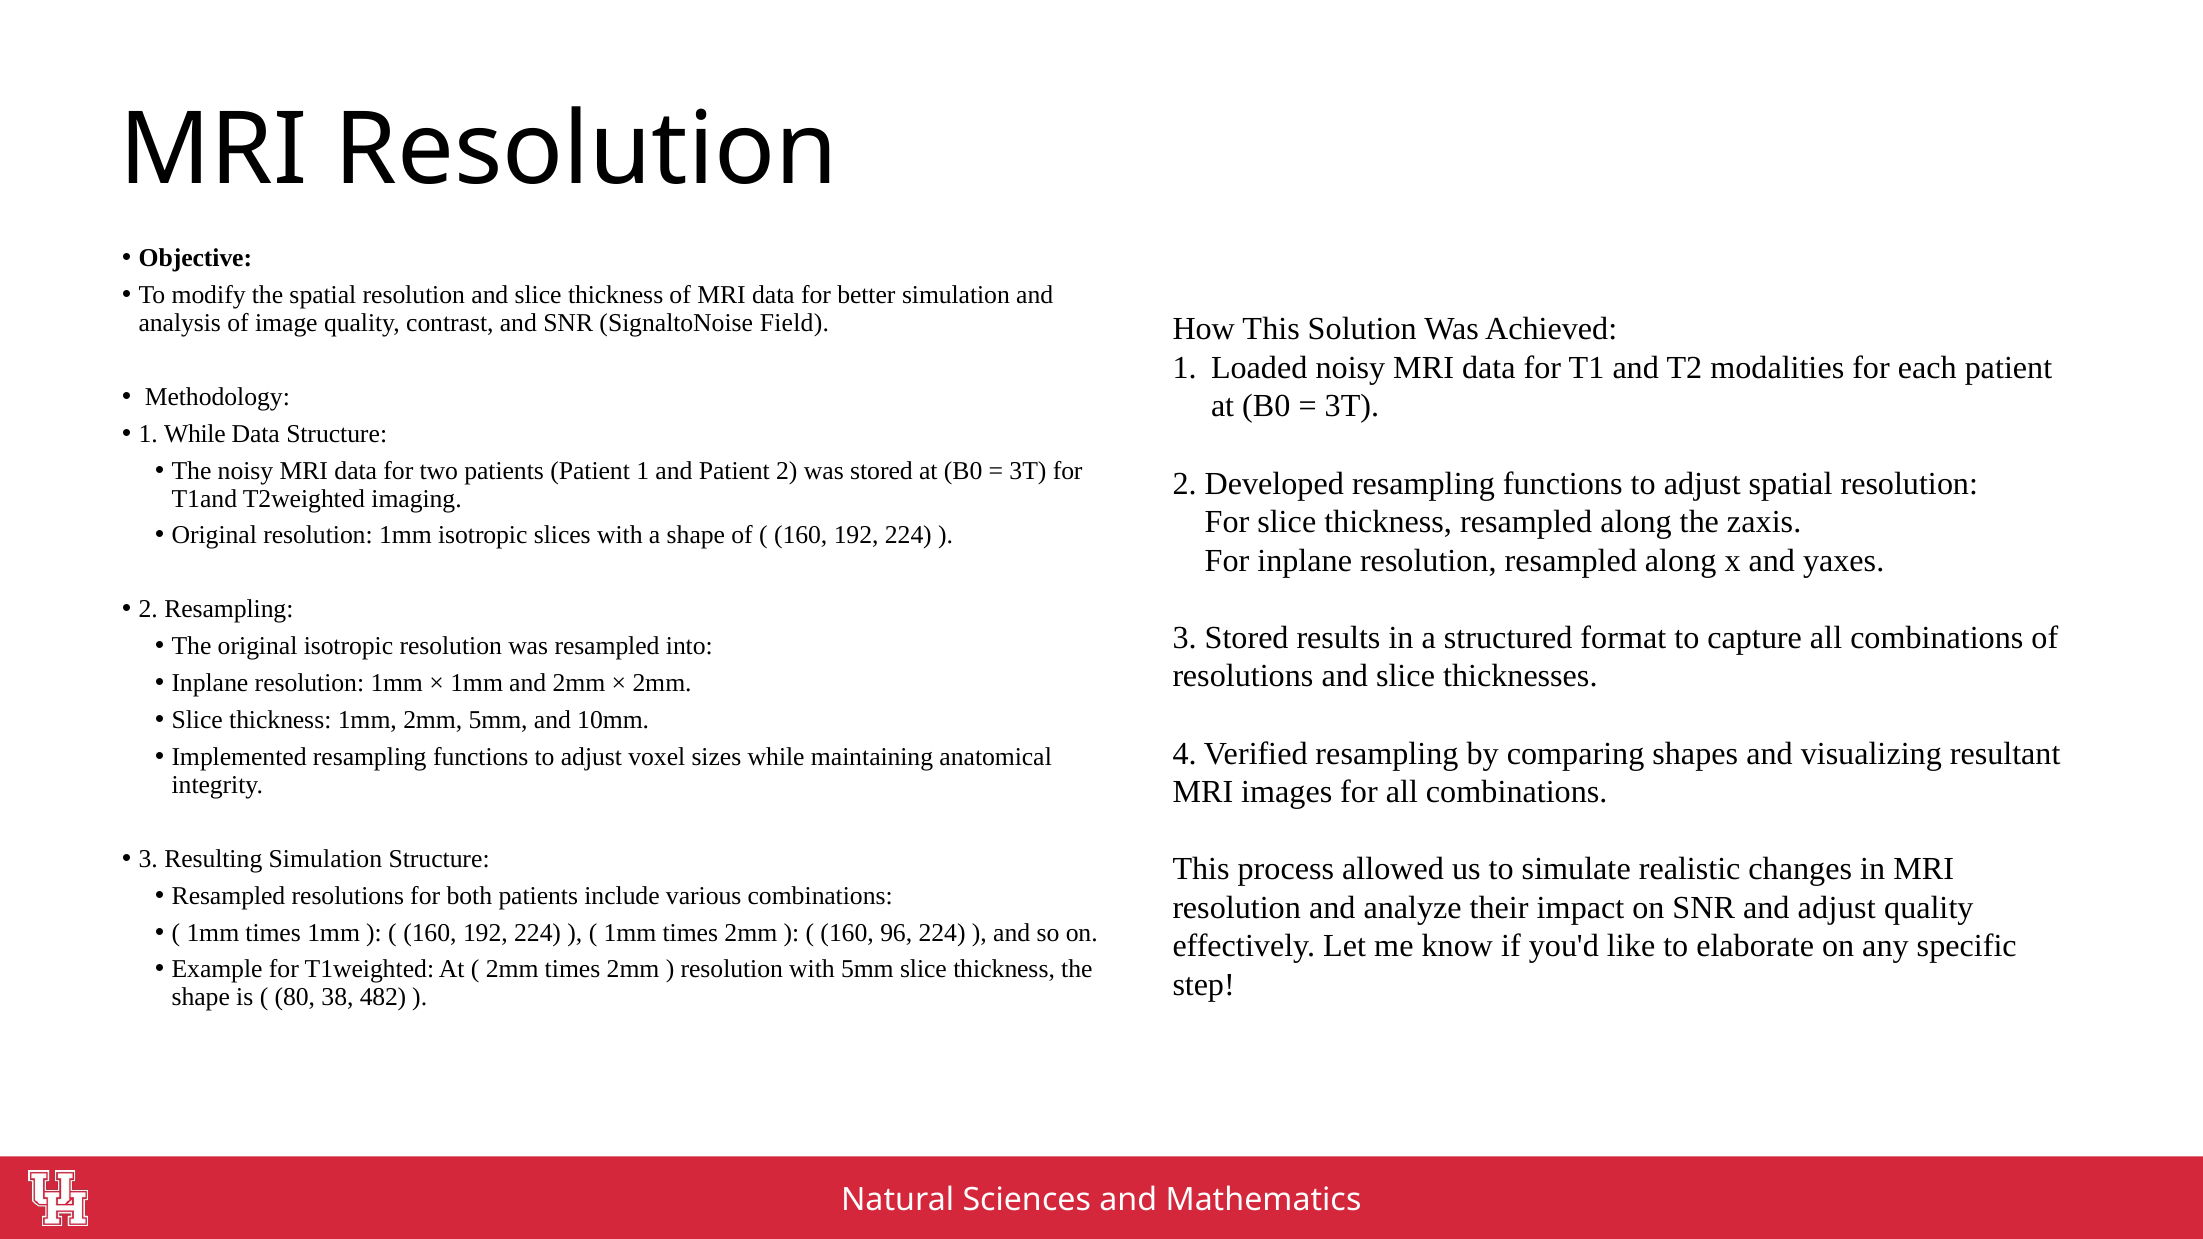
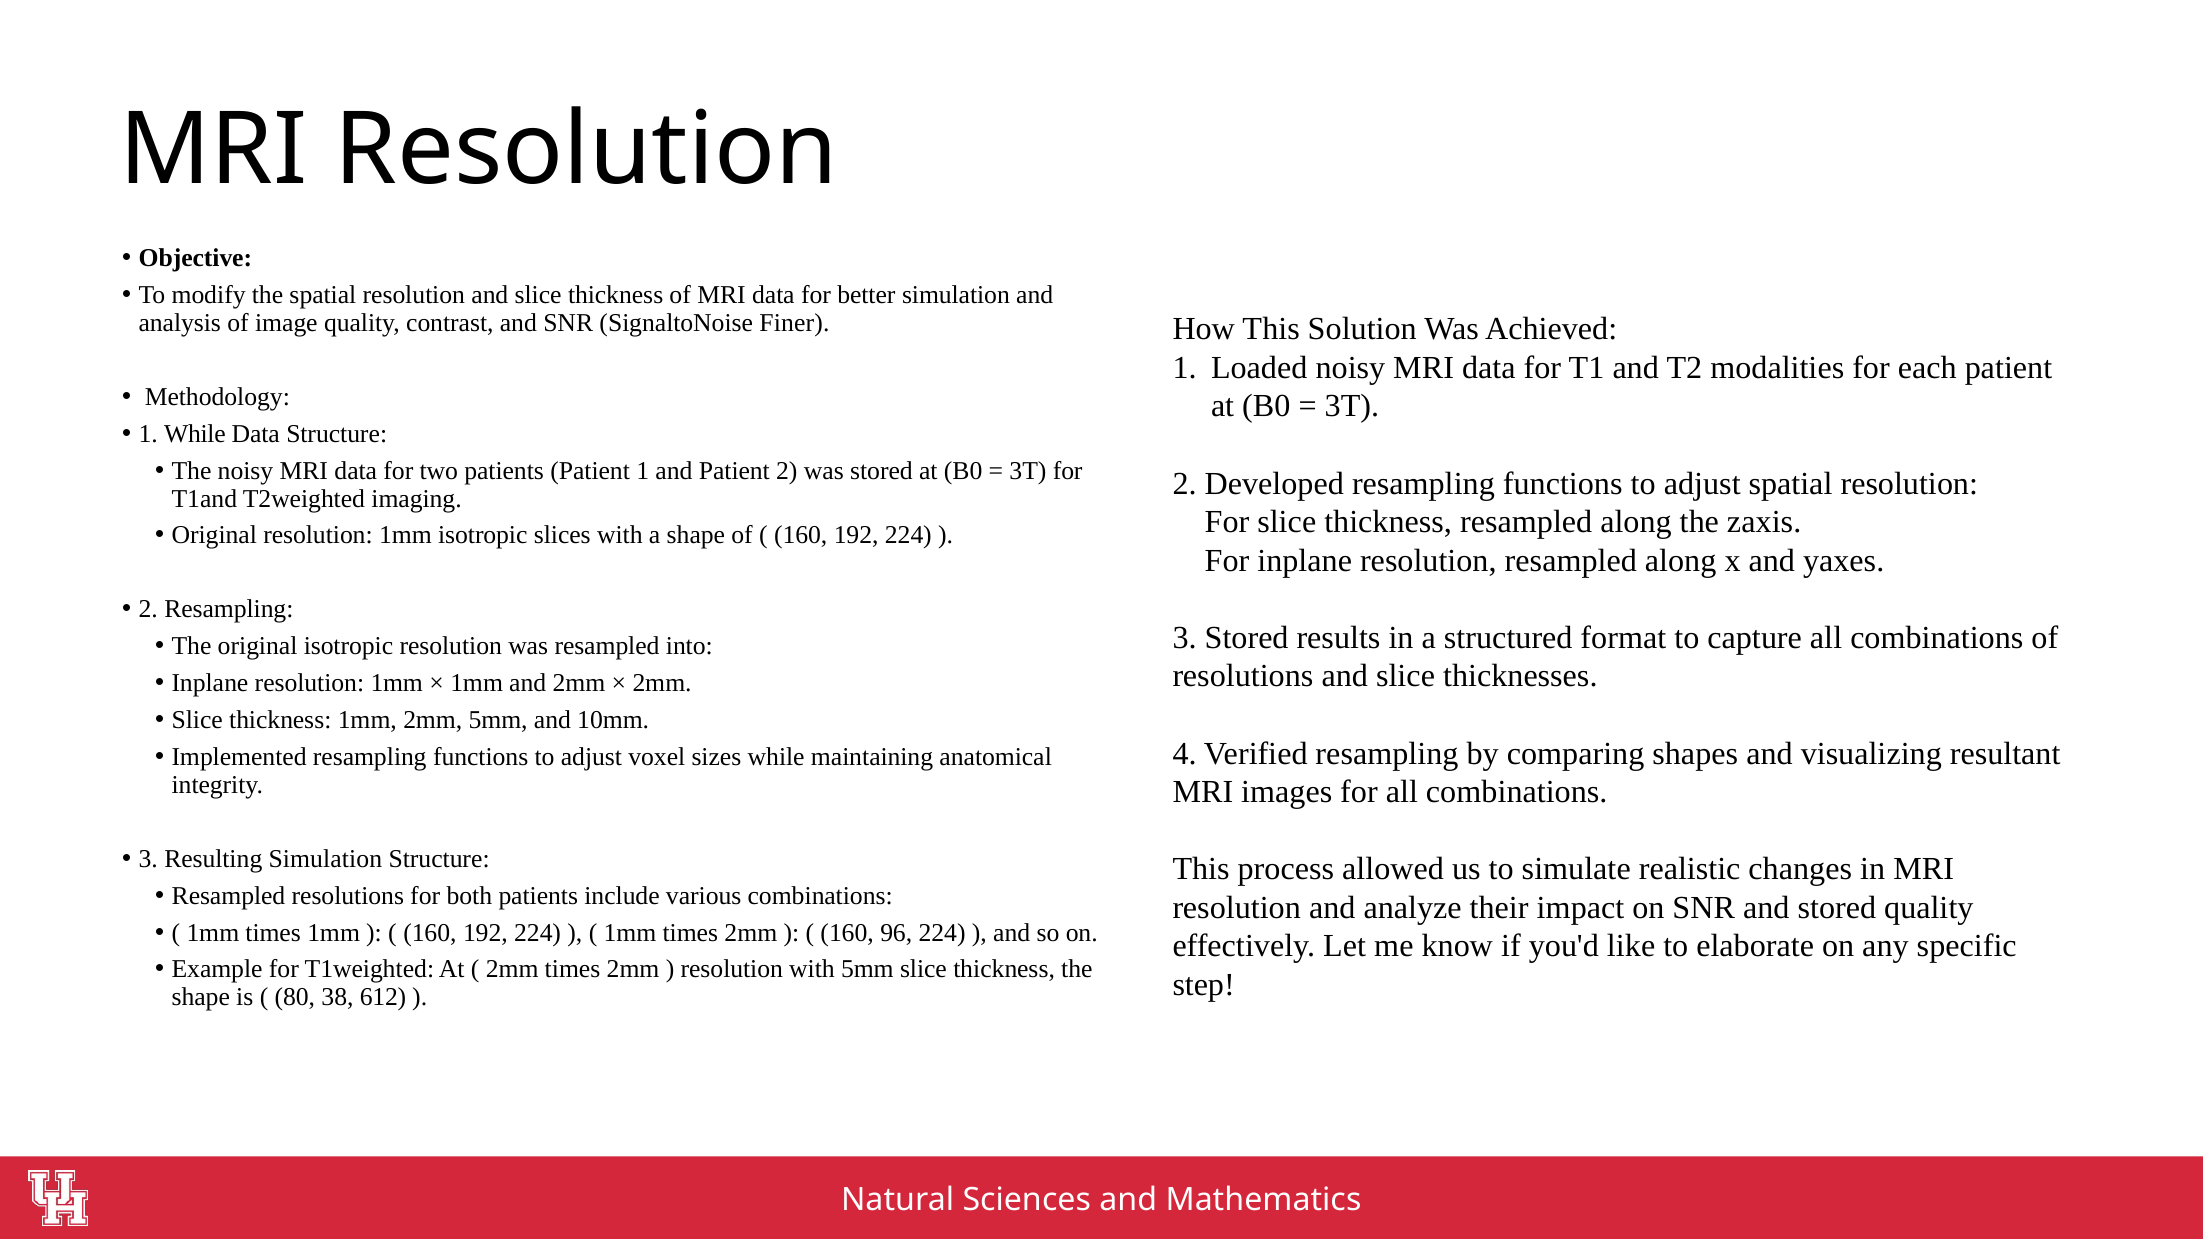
SignaltoNoise Field: Field -> Finer (794, 323)
and adjust: adjust -> stored (1837, 908)
482: 482 -> 612 (383, 997)
